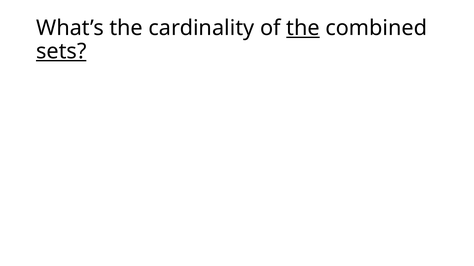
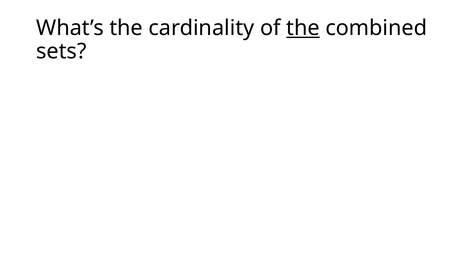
sets underline: present -> none (61, 52)
